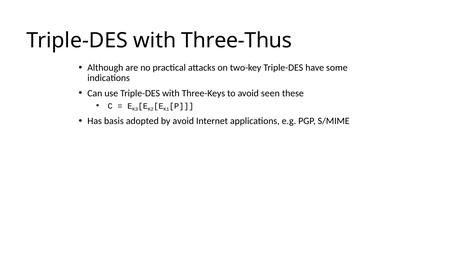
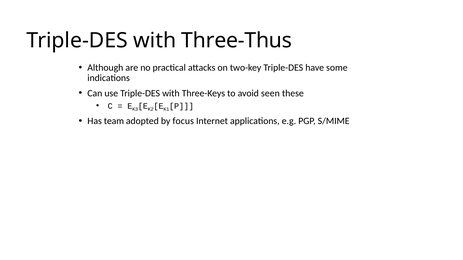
basis: basis -> team (114, 121)
by avoid: avoid -> focus (183, 121)
